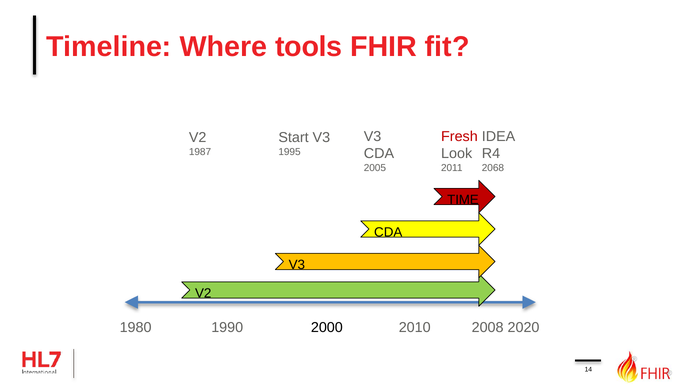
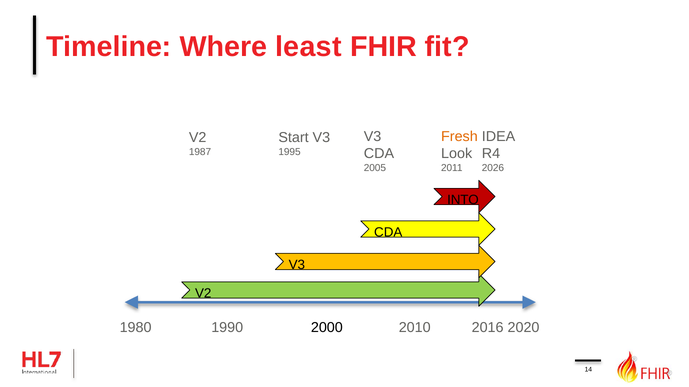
tools: tools -> least (308, 47)
Fresh colour: red -> orange (459, 137)
2068: 2068 -> 2026 (493, 168)
TIME: TIME -> INTO (463, 200)
2008: 2008 -> 2016 (488, 328)
